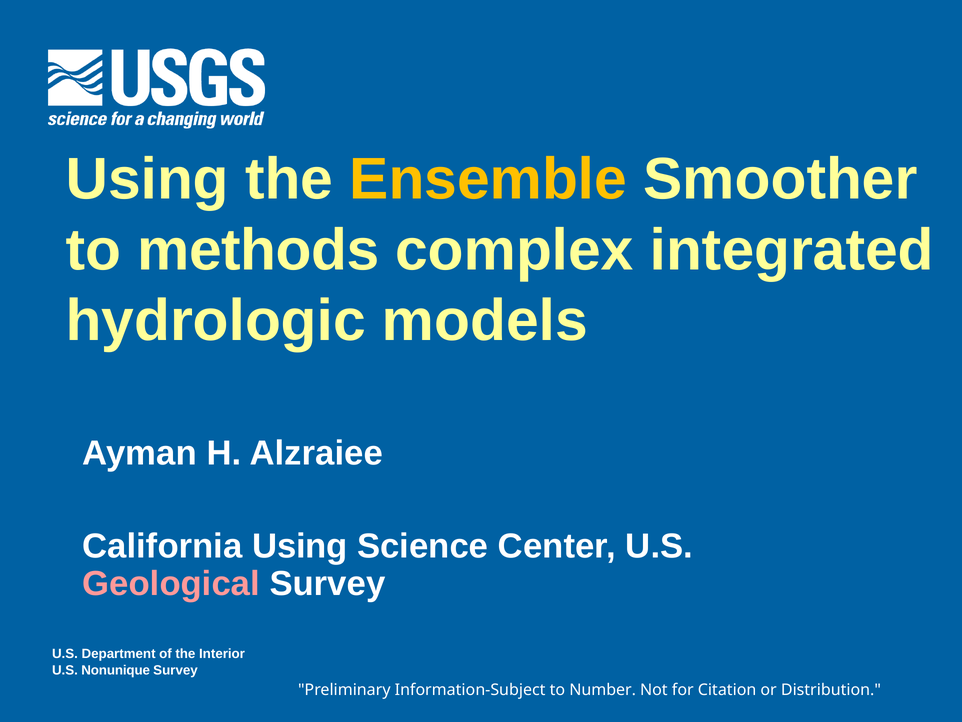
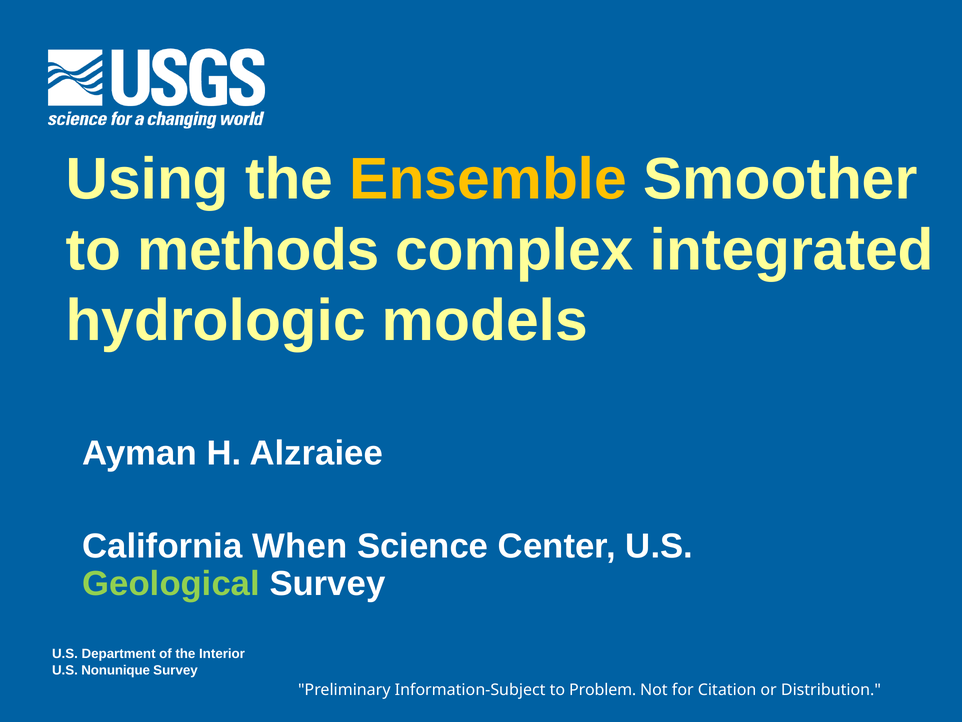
California Using: Using -> When (300, 546)
Geological colour: pink -> light green (171, 583)
Number: Number -> Problem (603, 689)
